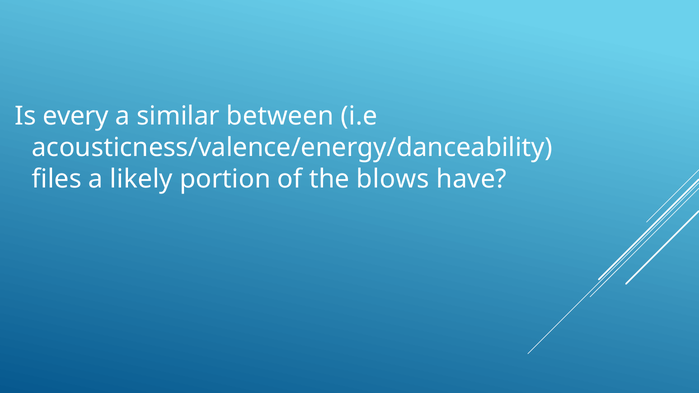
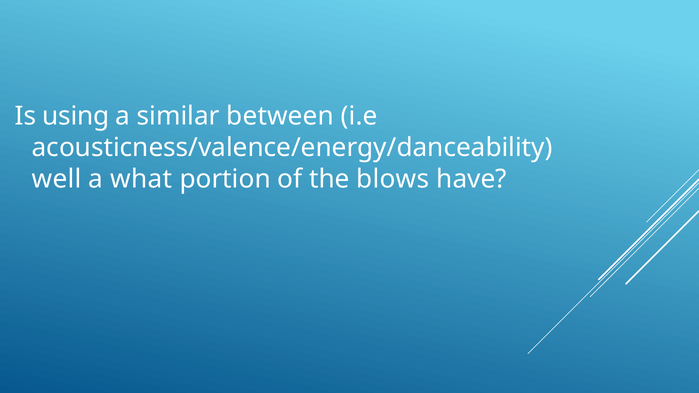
every: every -> using (76, 116)
files: files -> well (57, 179)
likely: likely -> what (141, 179)
